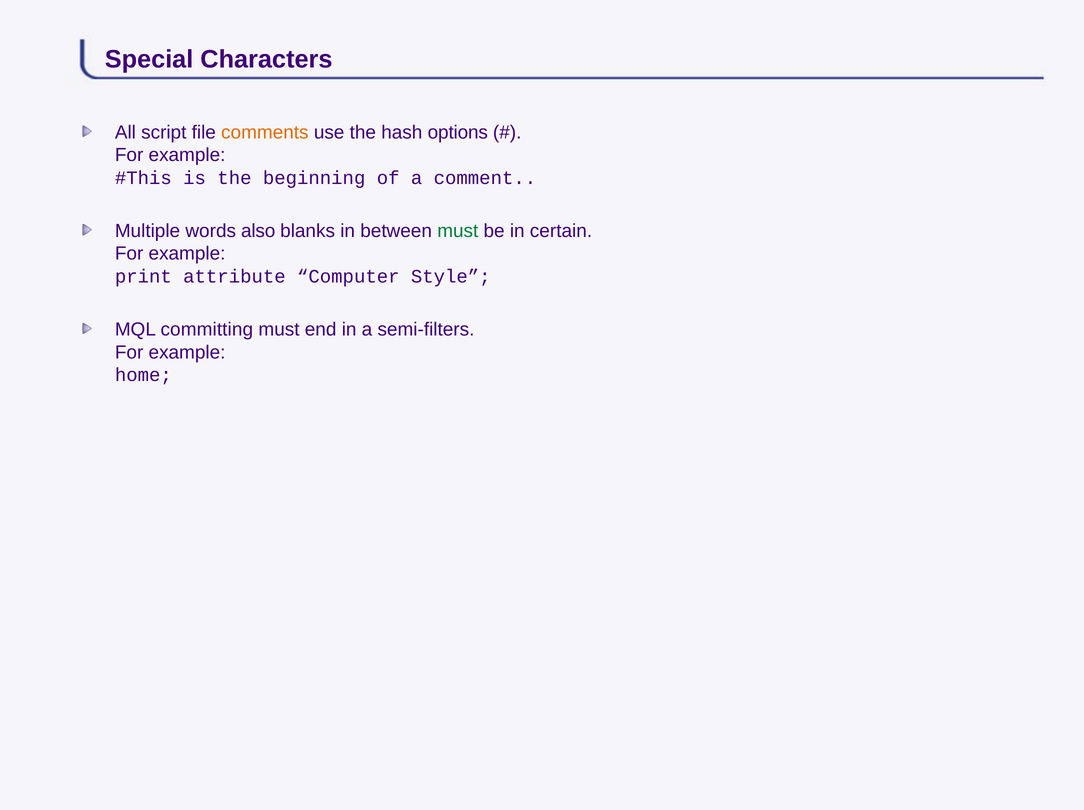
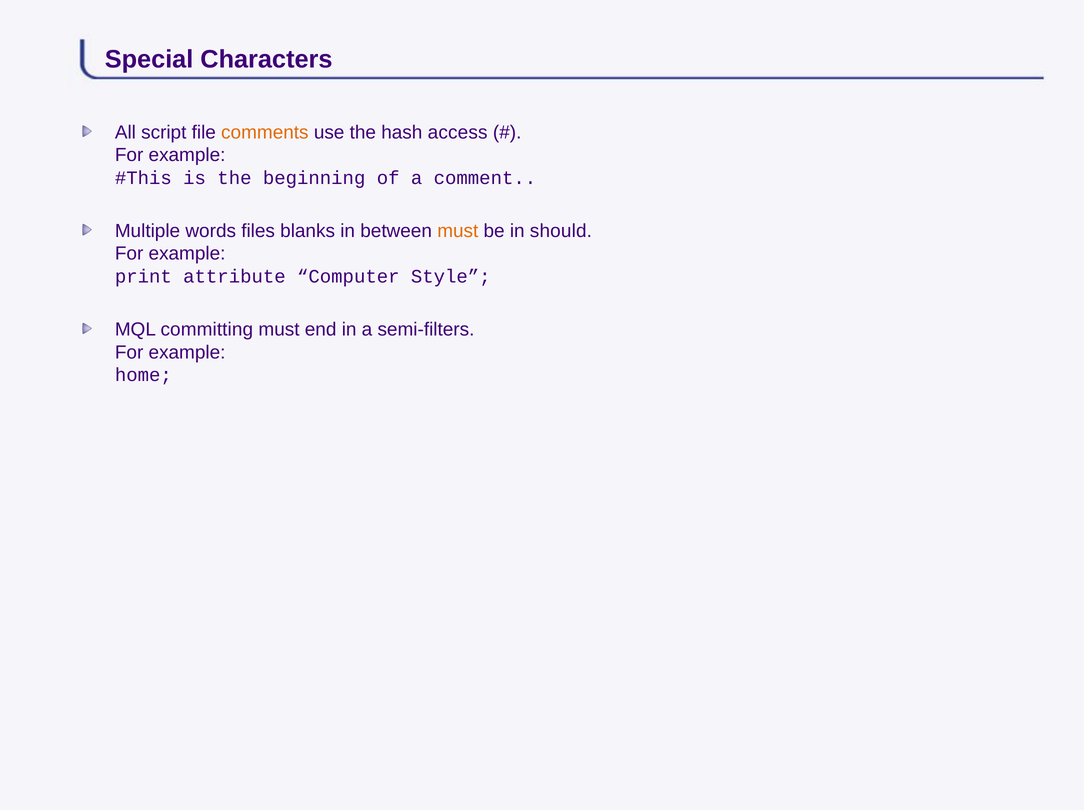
options: options -> access (458, 132)
also: also -> files (258, 231)
must colour: green -> orange (458, 231)
certain: certain -> should (561, 231)
